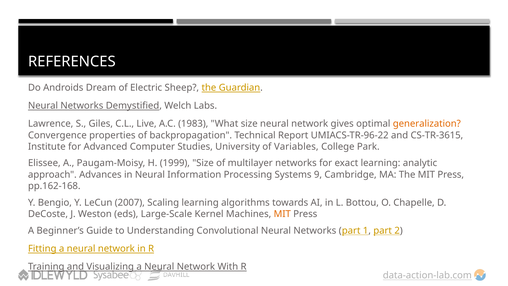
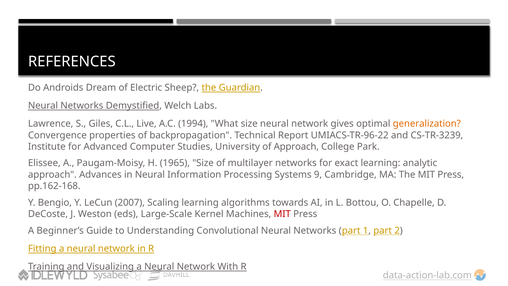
1983: 1983 -> 1994 (193, 124)
CS-TR-3615: CS-TR-3615 -> CS-TR-3239 (437, 135)
of Variables: Variables -> Approach (296, 147)
1999: 1999 -> 1965 (175, 163)
MIT colour: orange -> red (282, 214)
